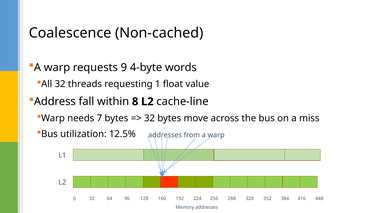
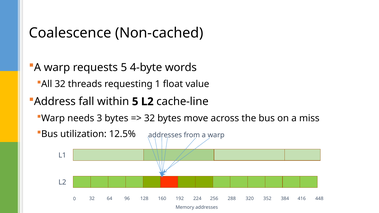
requests 9: 9 -> 5 (124, 67)
within 8: 8 -> 5 (135, 102)
7: 7 -> 3 (99, 118)
